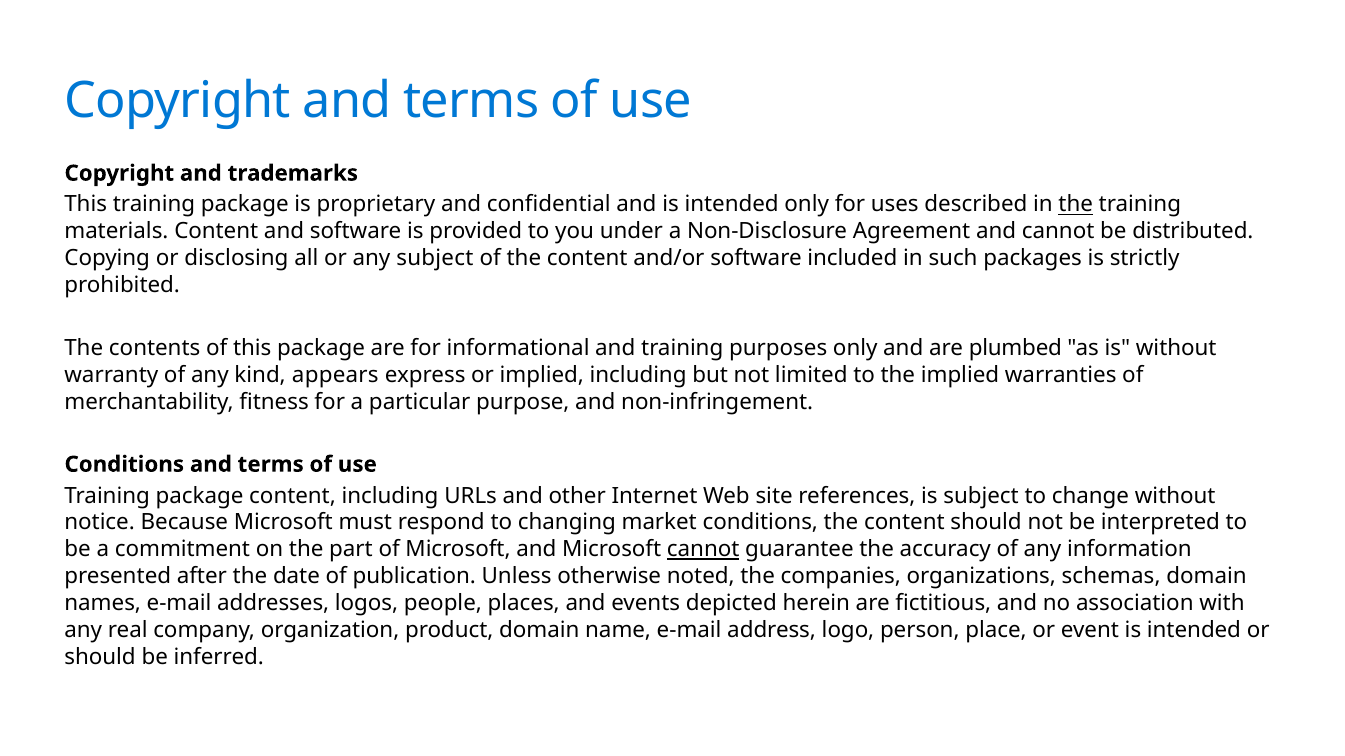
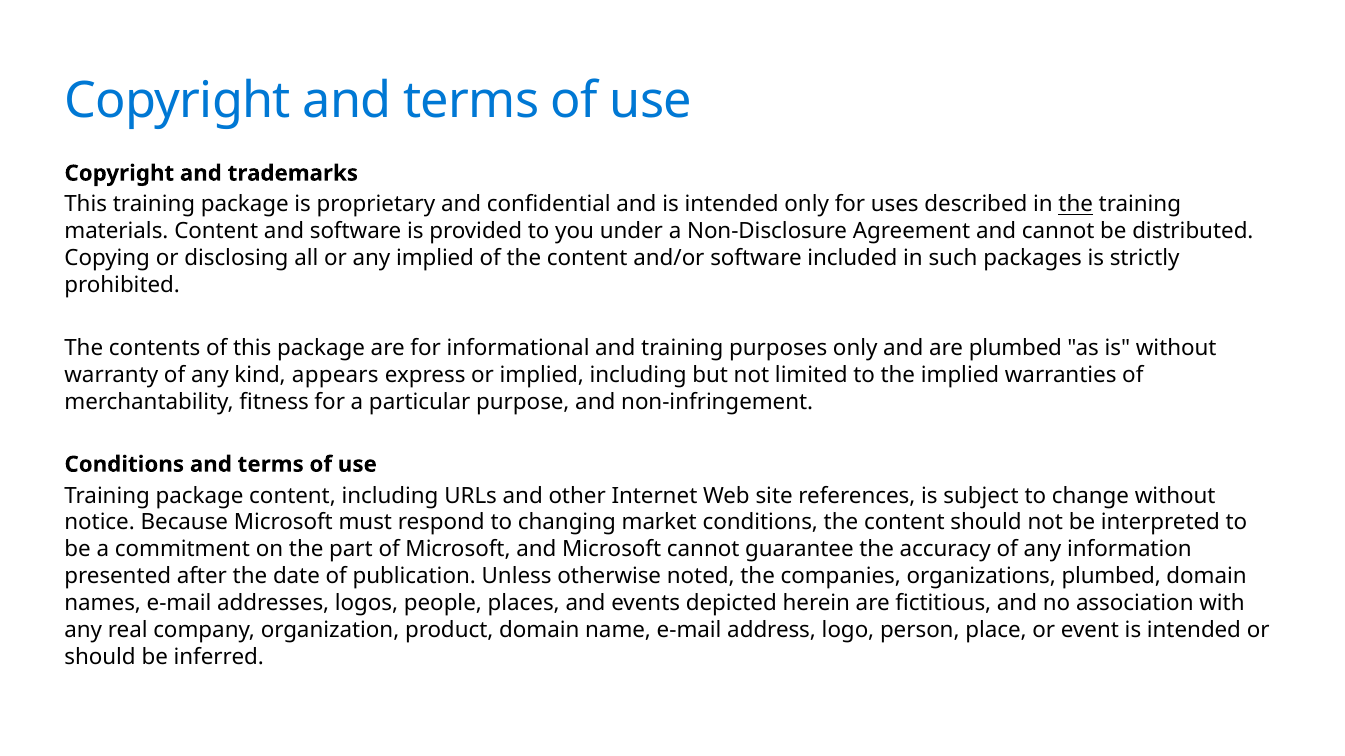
any subject: subject -> implied (435, 259)
cannot underline: present -> none (703, 550)
organizations schemas: schemas -> plumbed (1111, 577)
